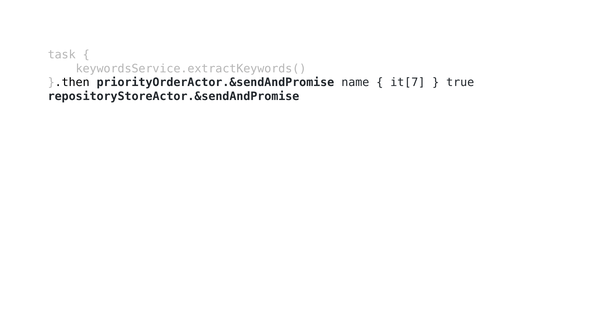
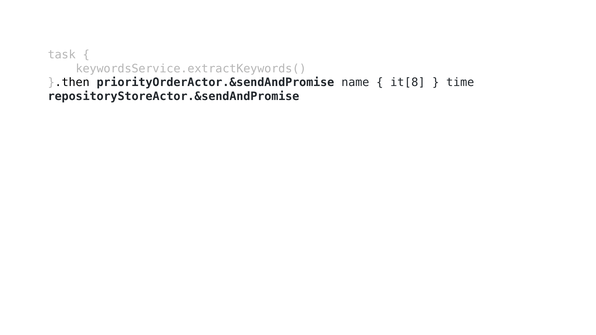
it[7: it[7 -> it[8 (408, 83)
true: true -> time (460, 83)
